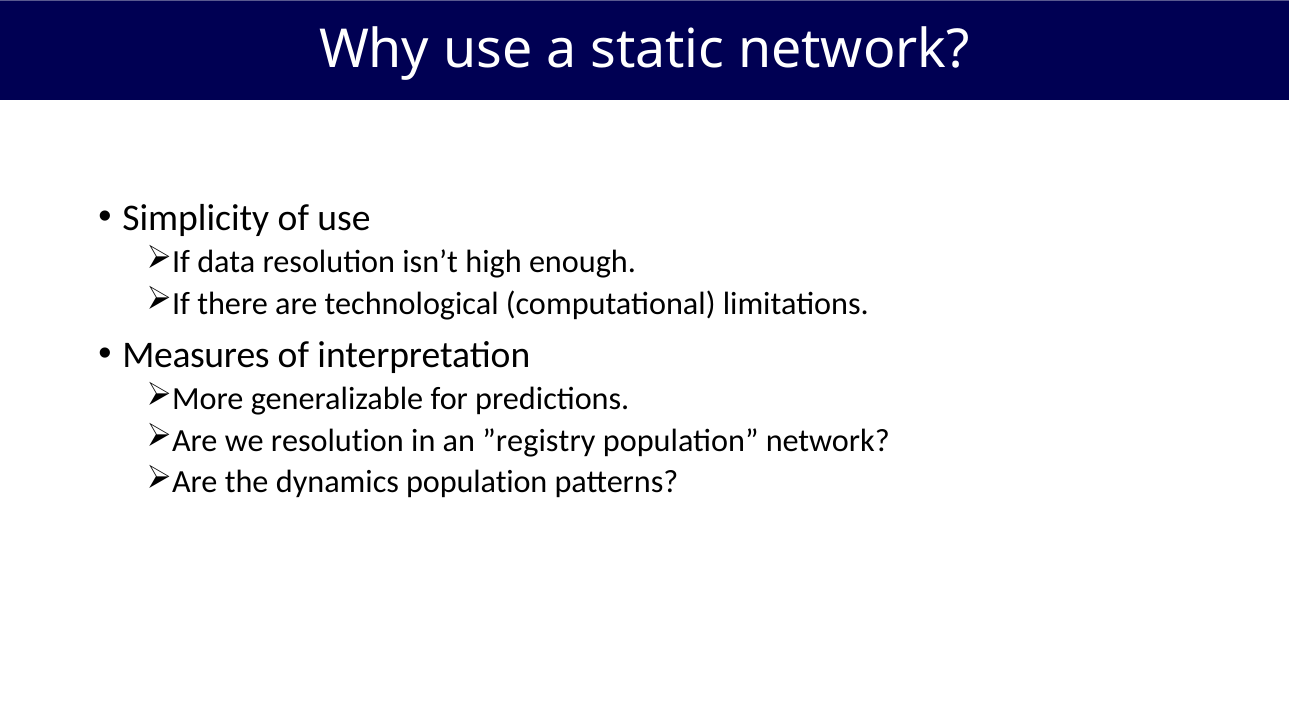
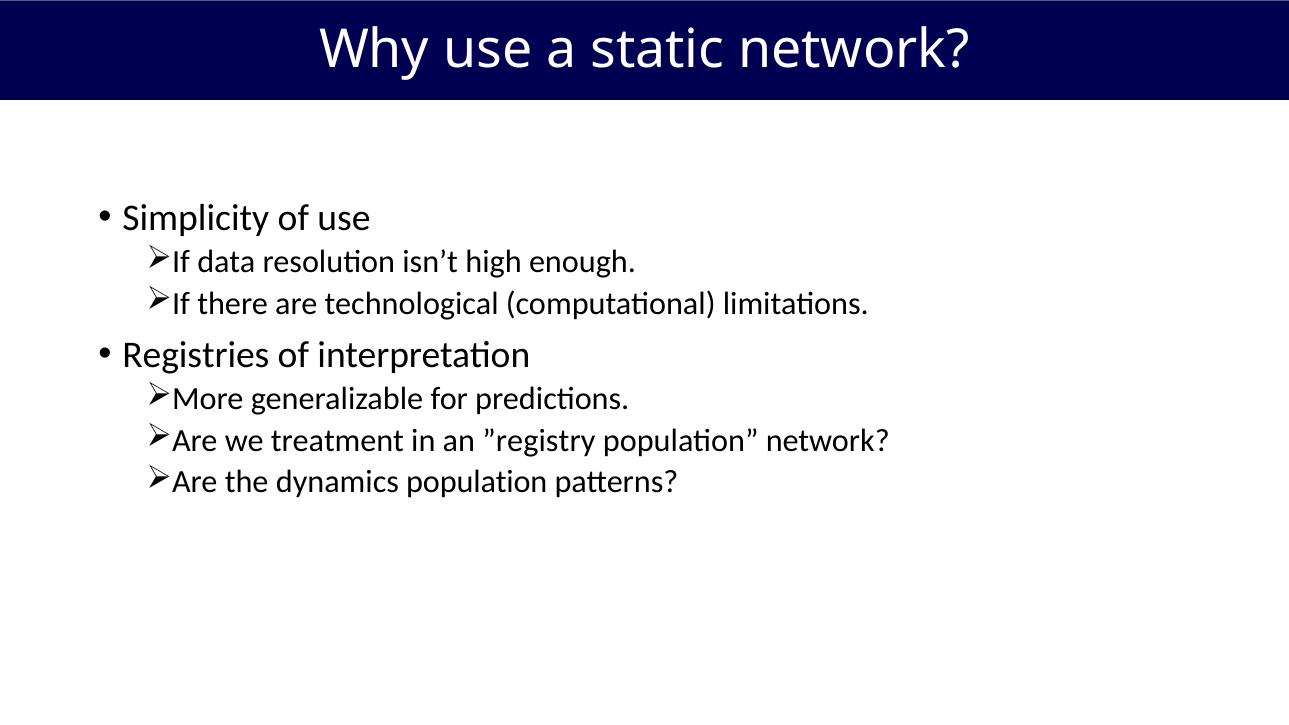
Measures: Measures -> Registries (196, 355)
we resolution: resolution -> treatment (337, 441)
